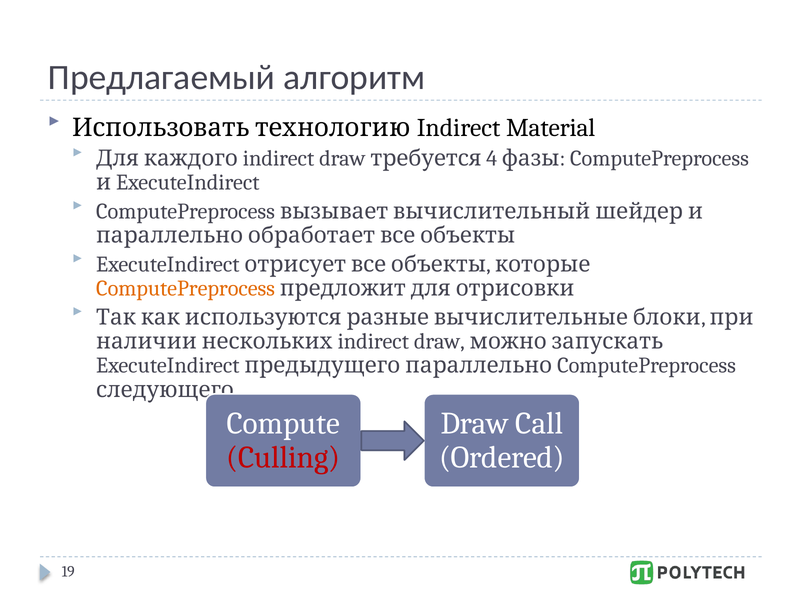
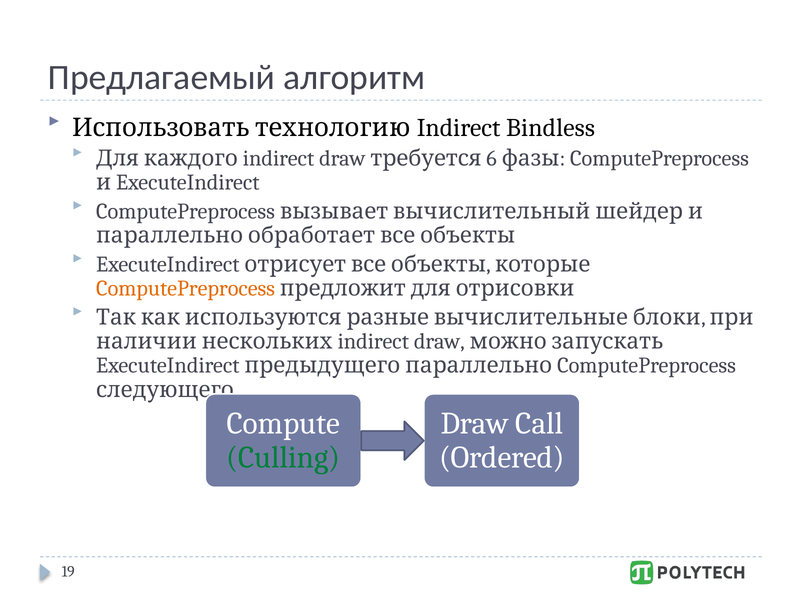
Material: Material -> Bindless (551, 128)
4: 4 -> 6 (492, 158)
Culling colour: red -> green (283, 458)
